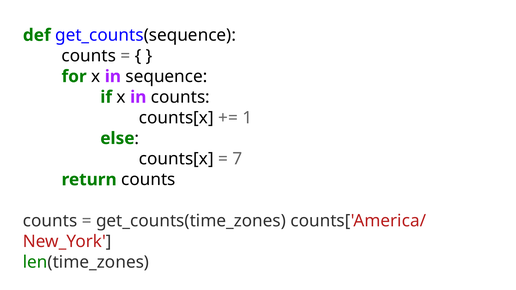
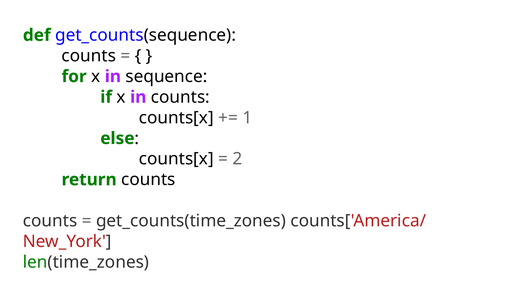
7: 7 -> 2 (237, 159)
